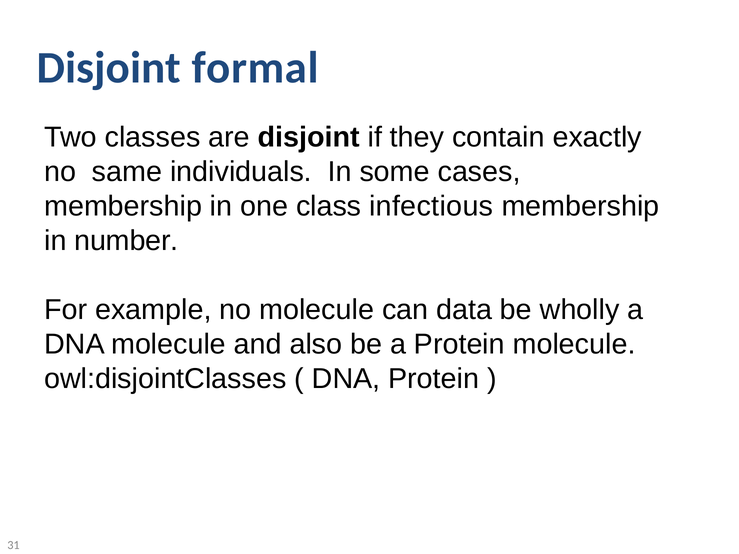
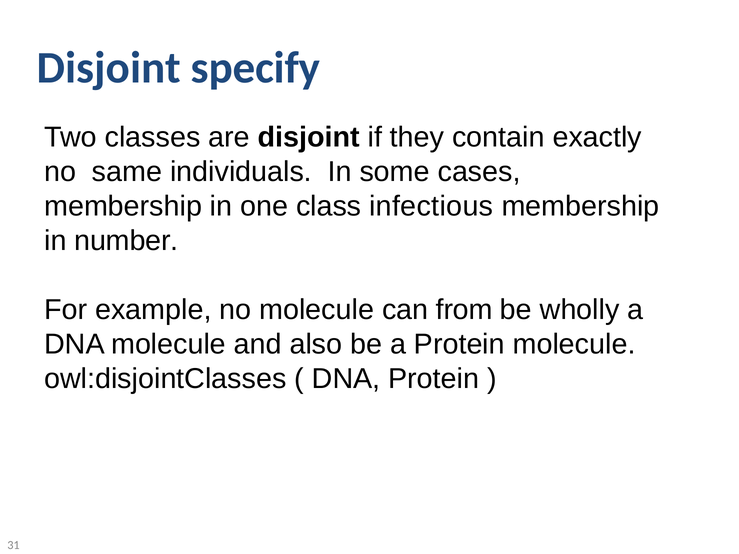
formal: formal -> specify (256, 68)
data: data -> from (464, 310)
